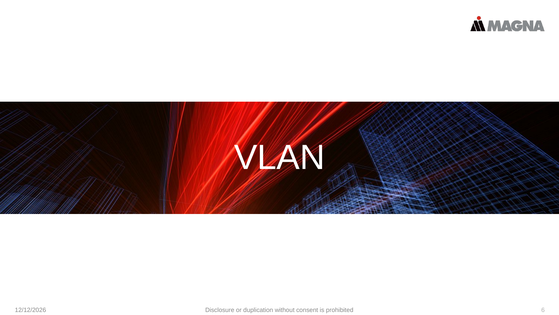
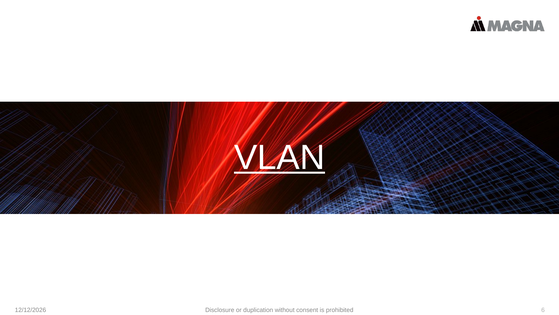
VLAN underline: none -> present (280, 157)
